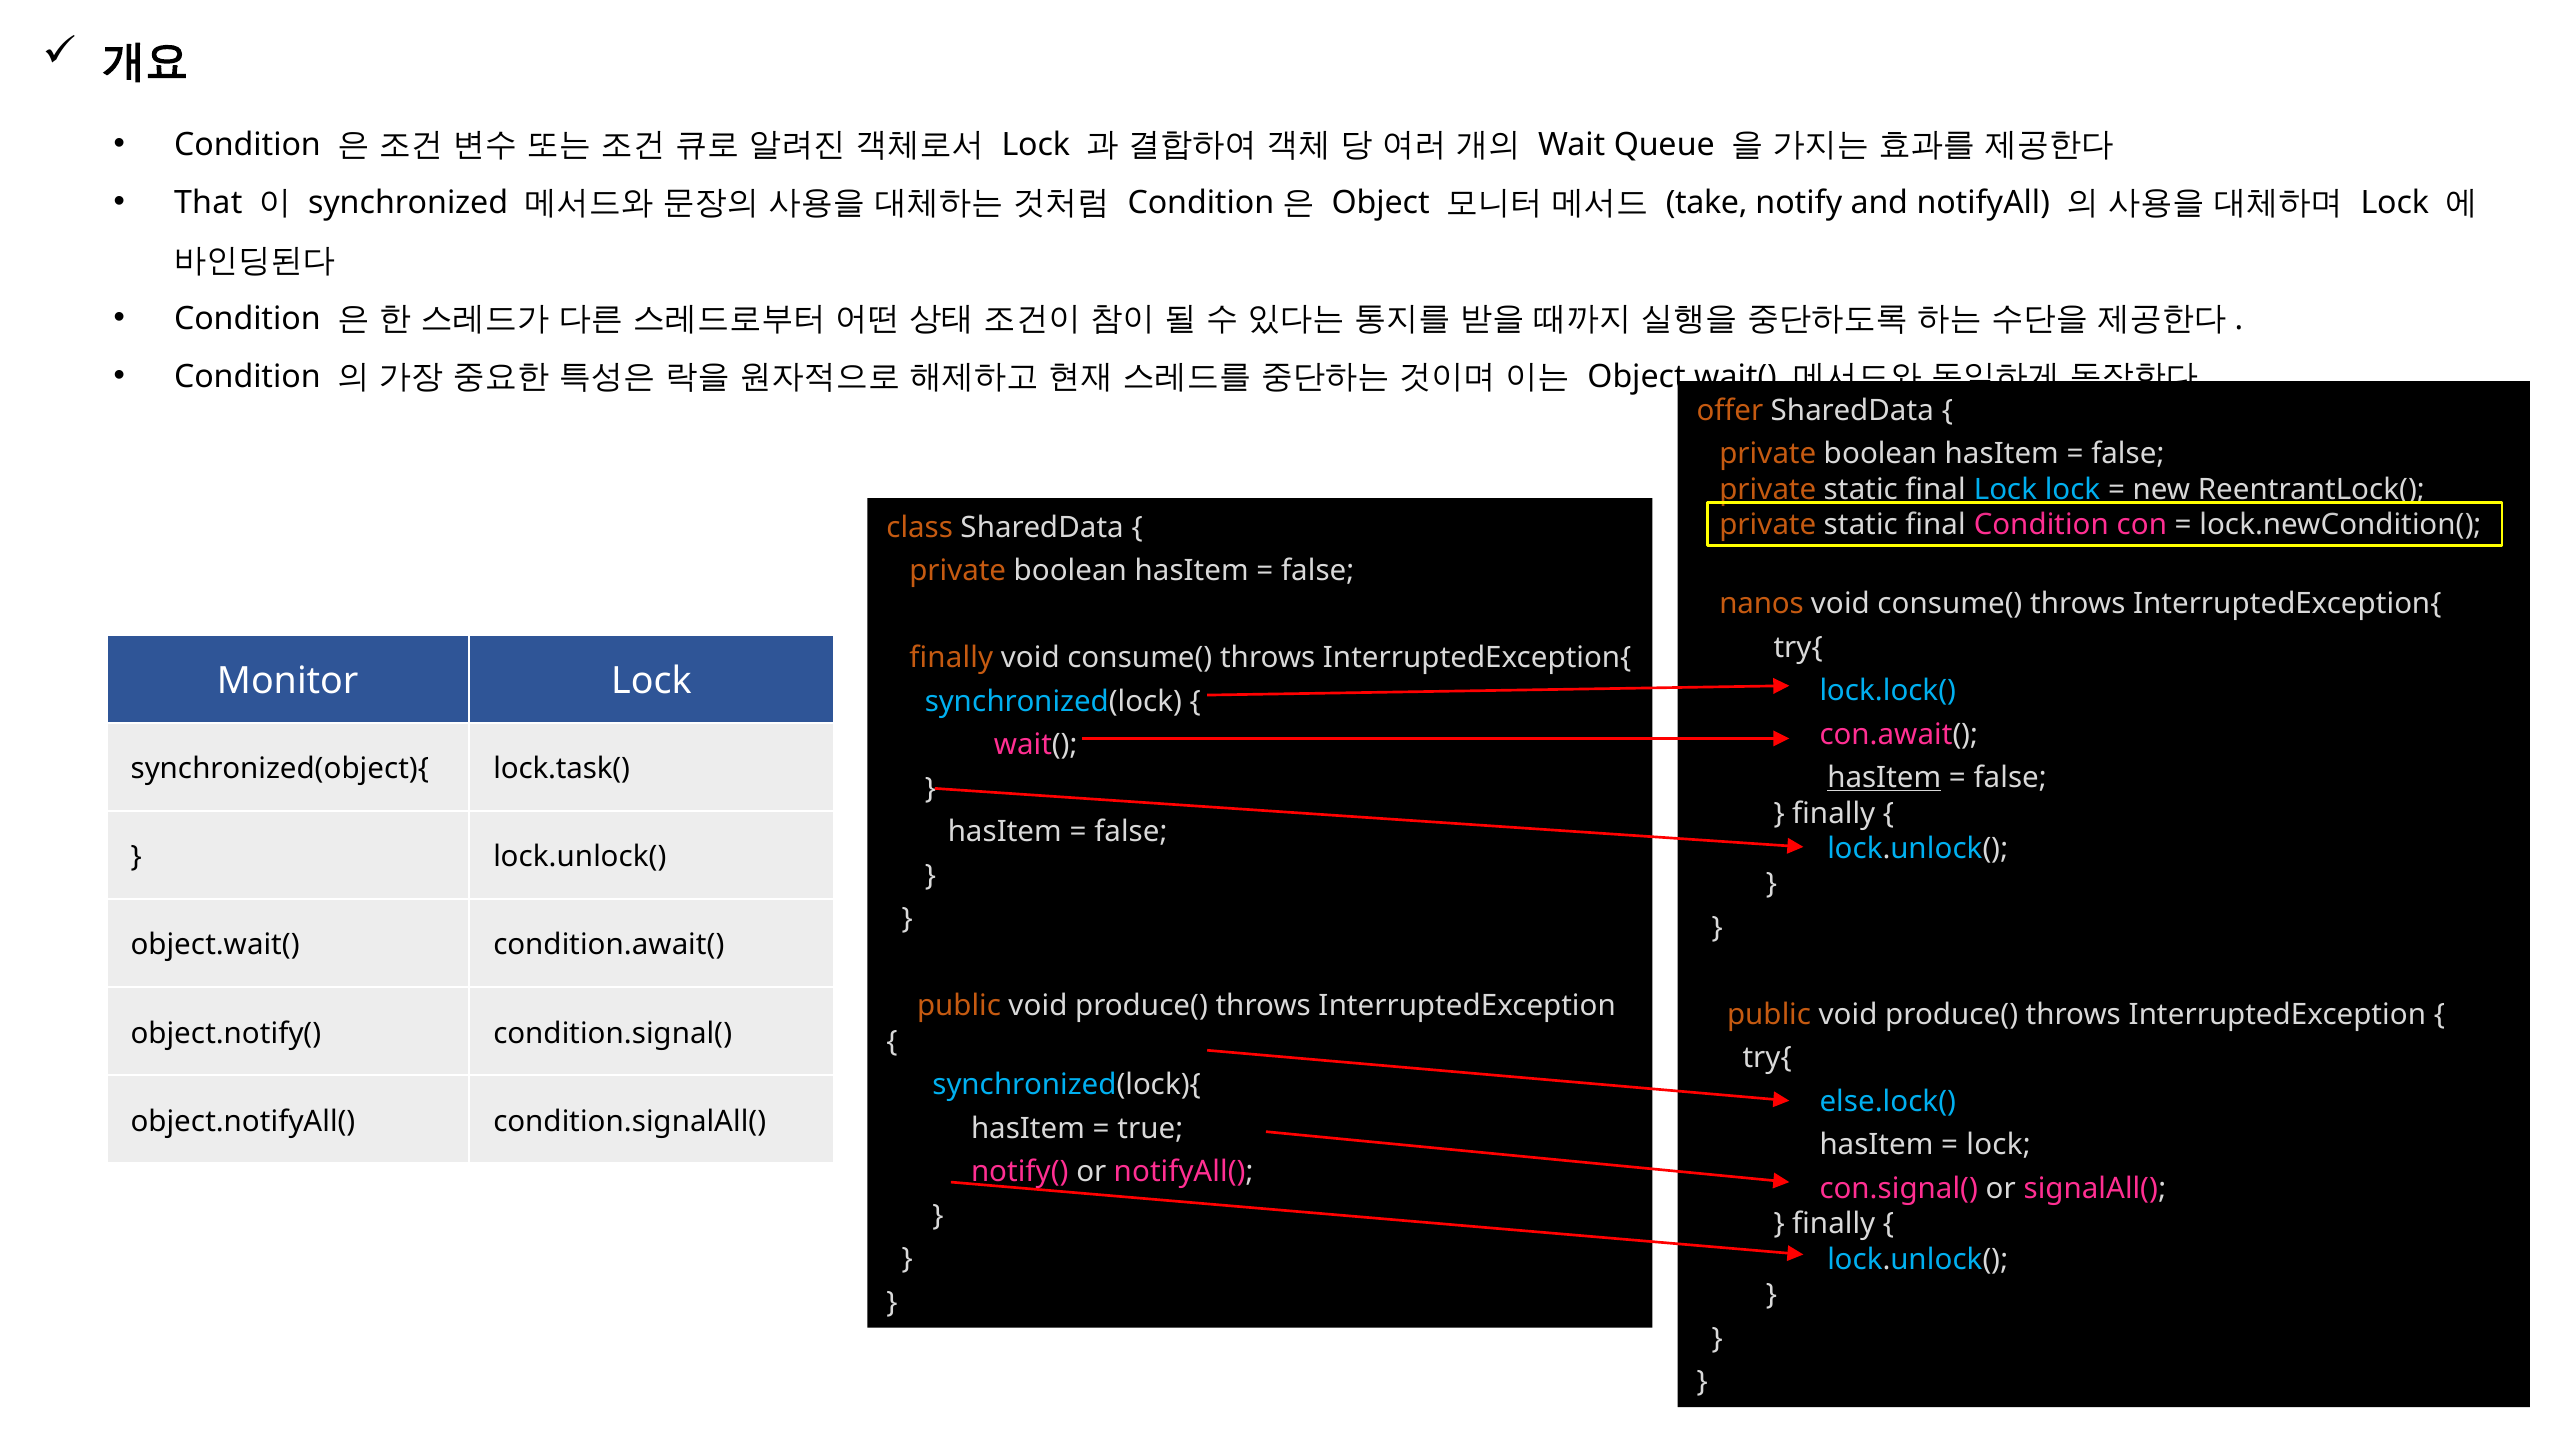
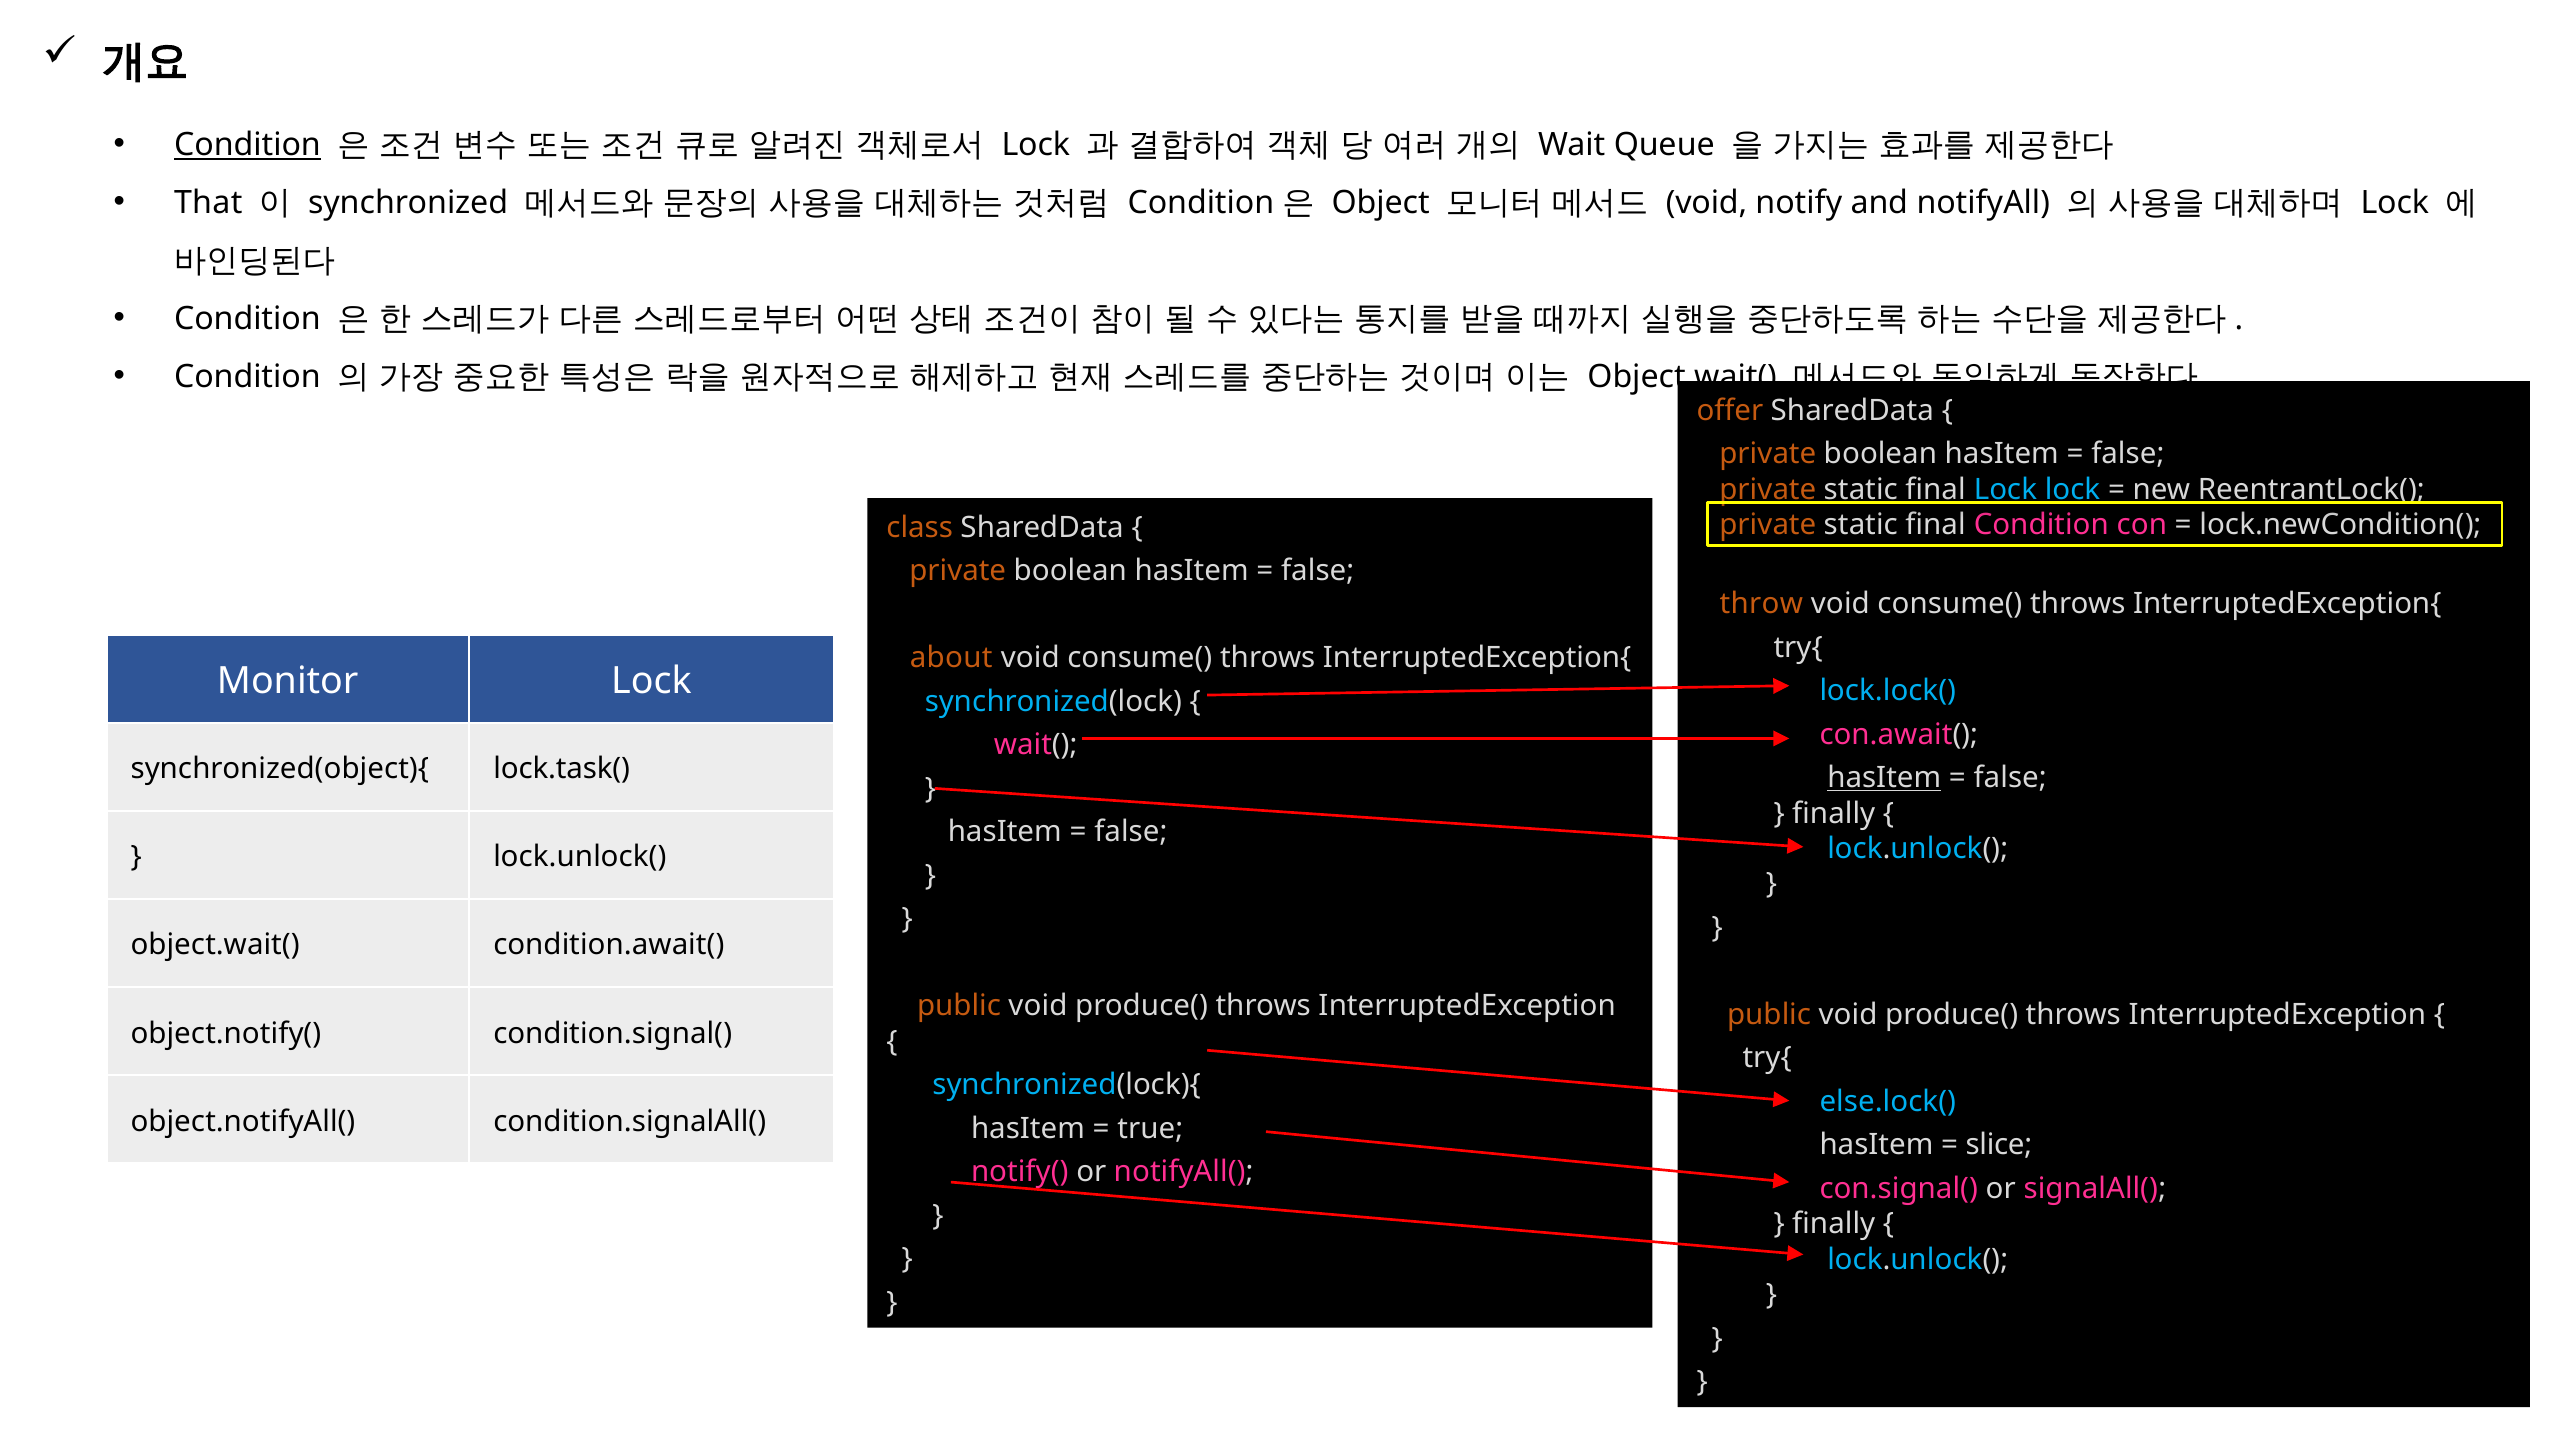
Condition underline: none -> present (247, 145)
take: take -> void (1707, 203)
nanos: nanos -> throw (1761, 604)
finally: finally -> about (951, 658)
lock: lock -> slice (1999, 1145)
